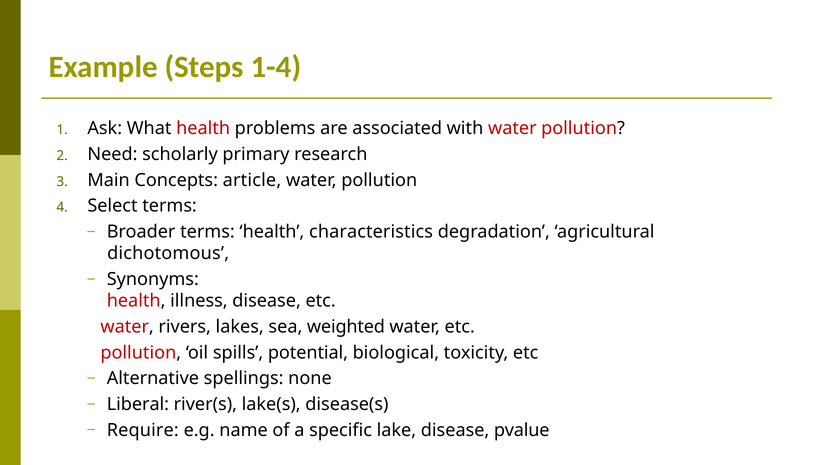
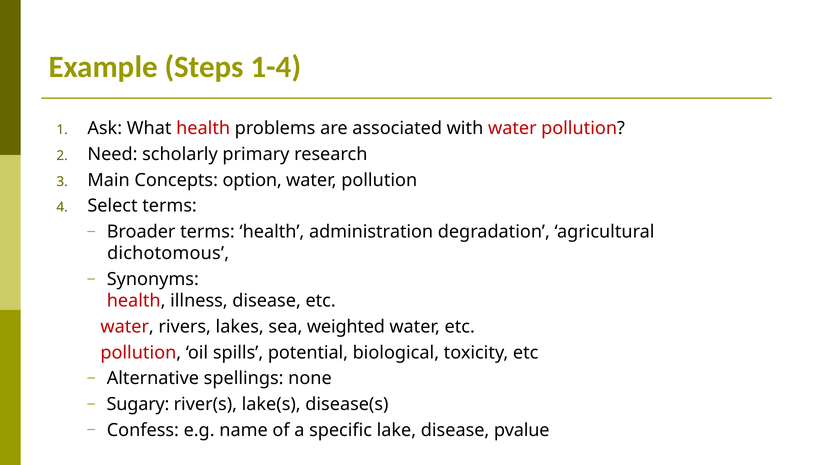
article: article -> option (252, 180)
characteristics: characteristics -> administration (371, 232)
Liberal: Liberal -> Sugary (138, 404)
Require: Require -> Confess (143, 430)
